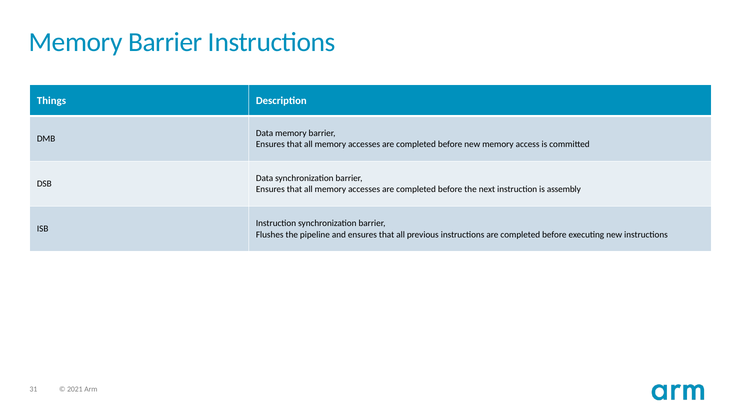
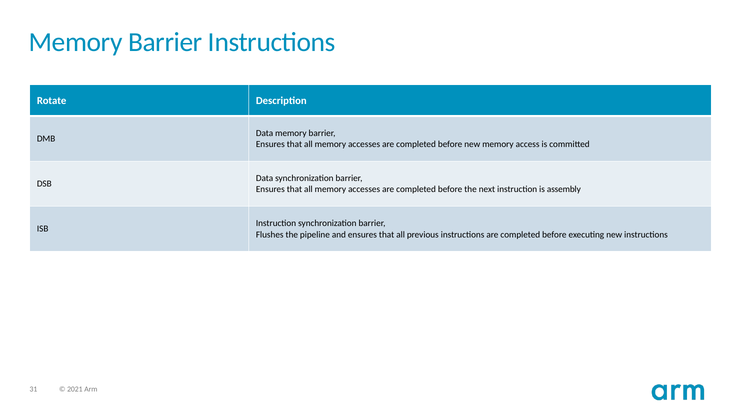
Things: Things -> Rotate (52, 101)
